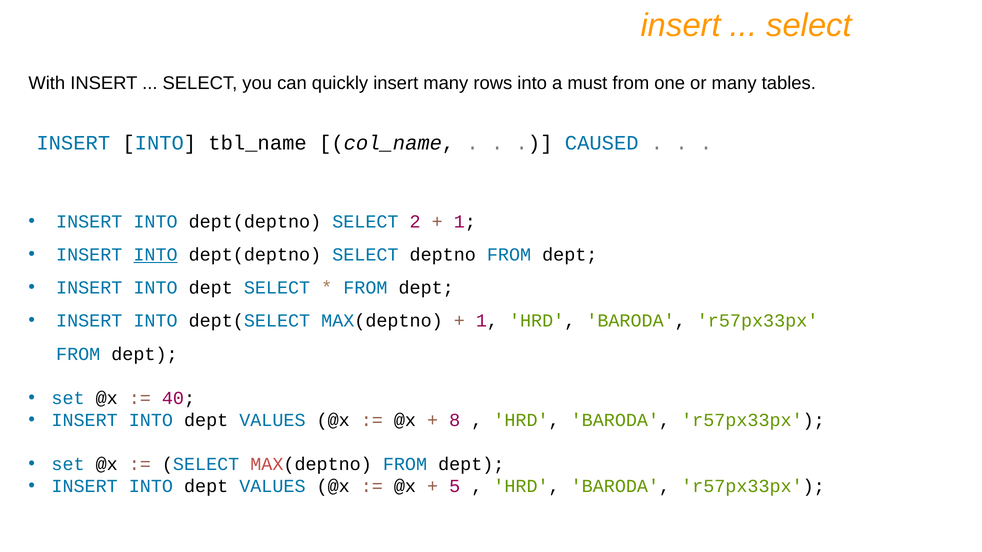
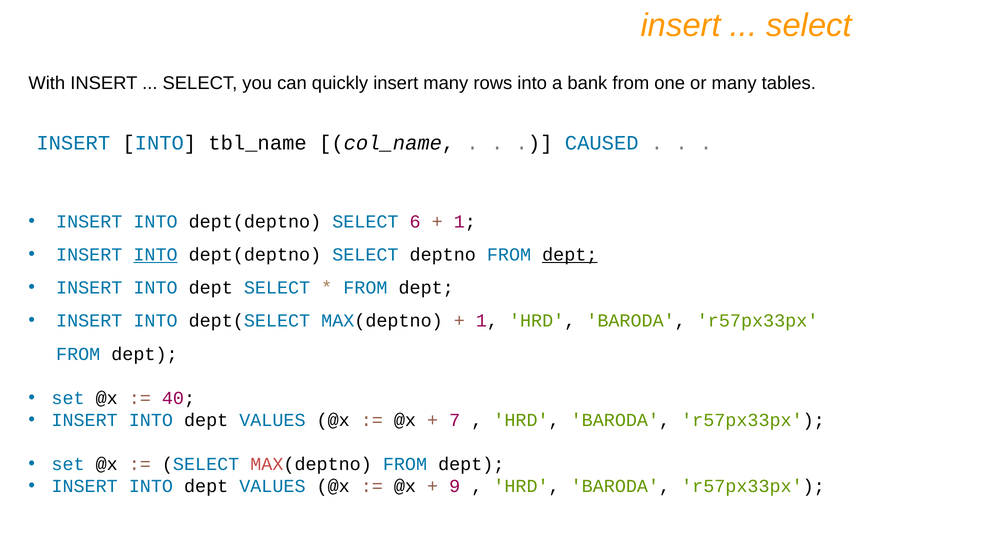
must: must -> bank (587, 83)
2: 2 -> 6 (415, 222)
dept underline: none -> present (570, 255)
8: 8 -> 7 (455, 420)
5: 5 -> 9 (455, 487)
